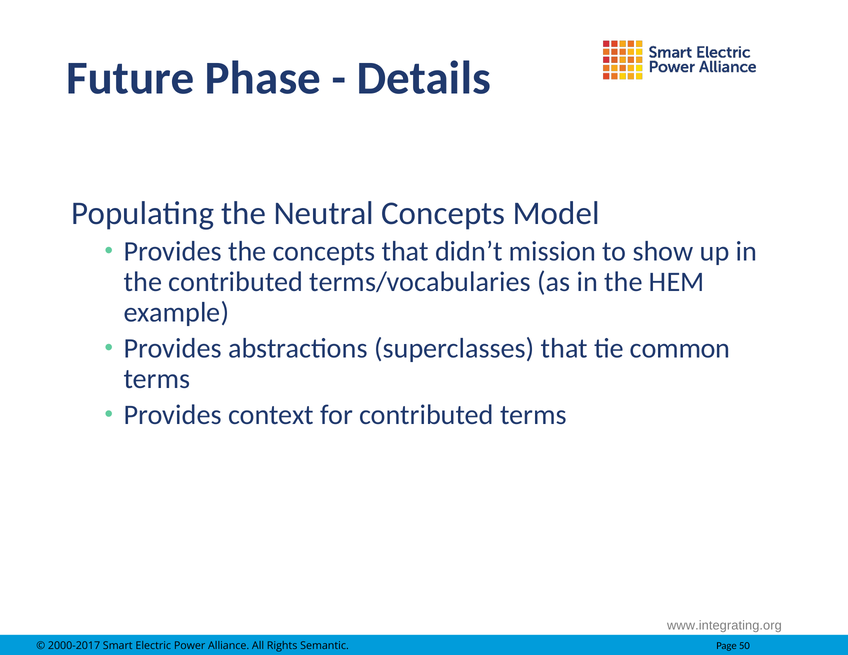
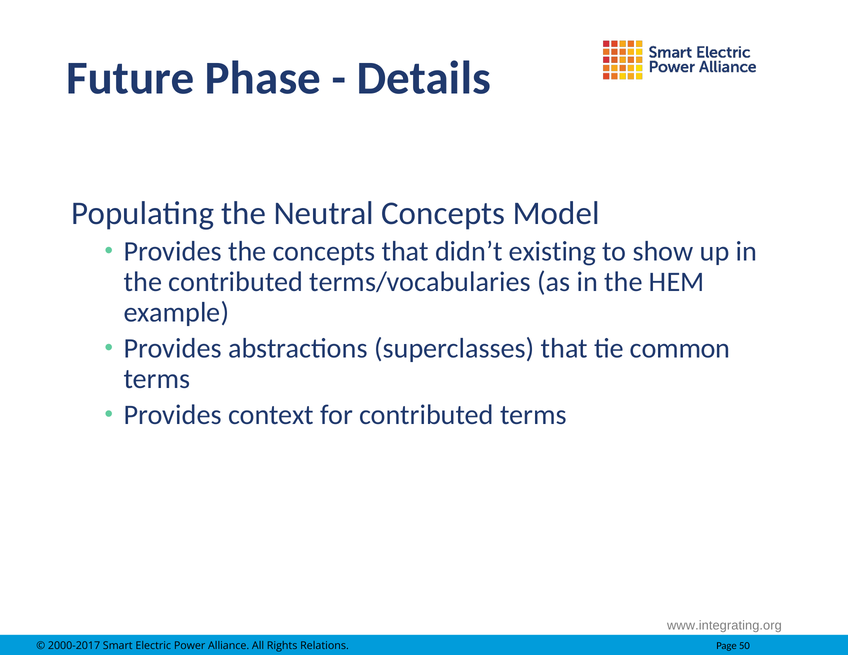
mission: mission -> existing (552, 252)
Semantic: Semantic -> Relations (324, 646)
